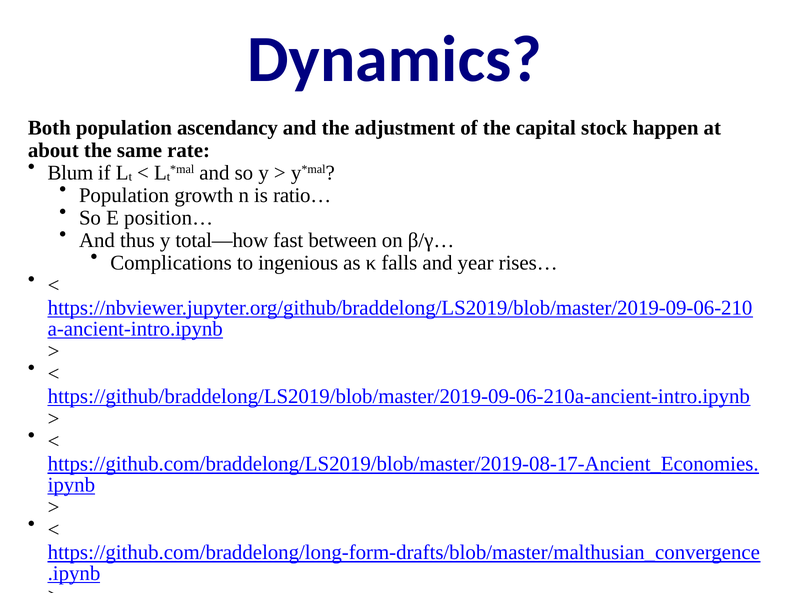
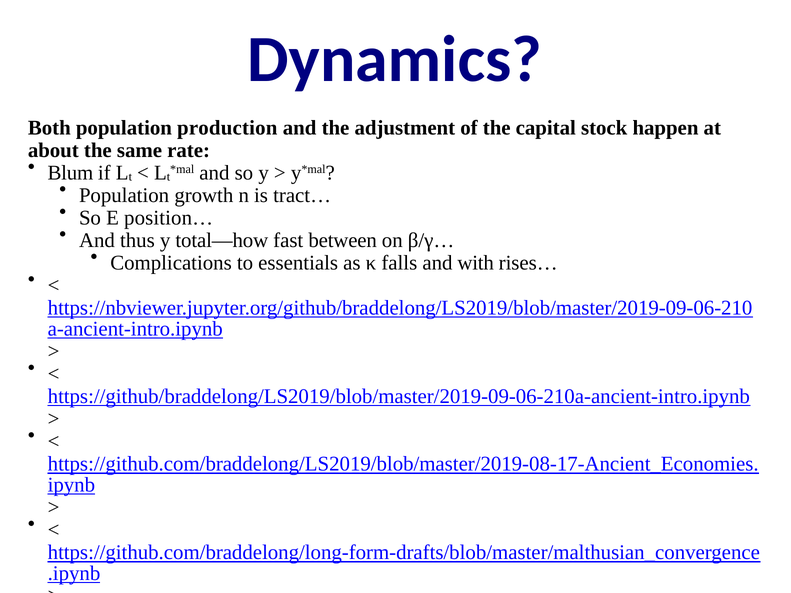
ascendancy: ascendancy -> production (227, 128)
ratio…: ratio… -> tract… (302, 195)
ingenious: ingenious -> essentials (298, 263)
year: year -> with (476, 263)
